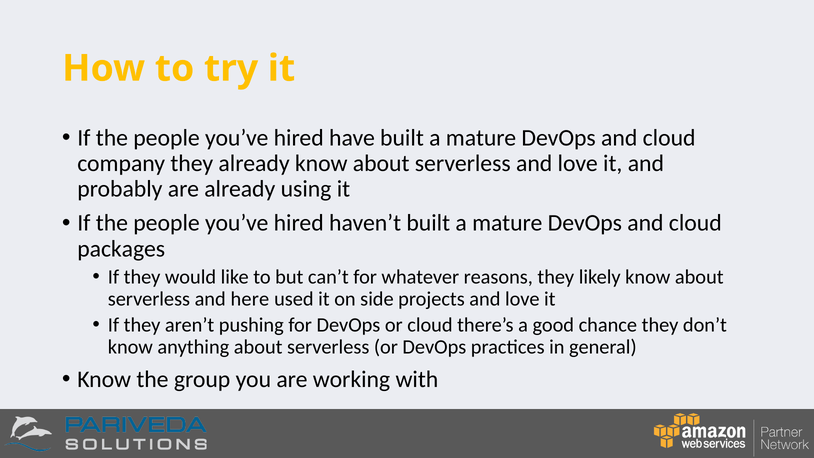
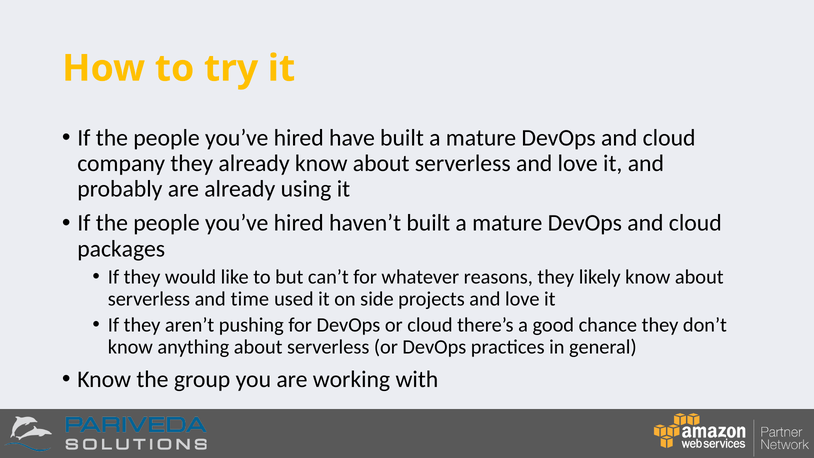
here: here -> time (250, 299)
